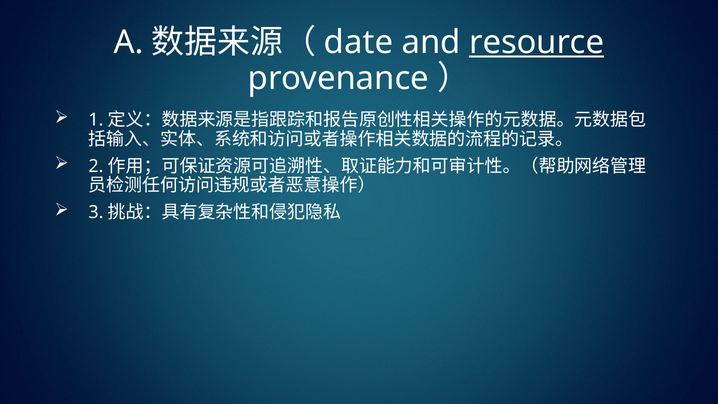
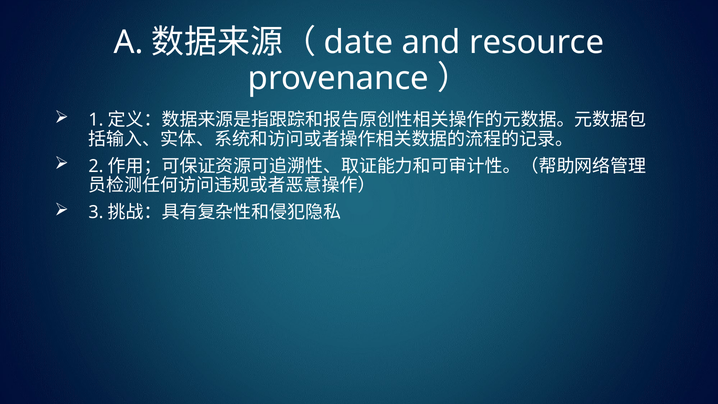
resource underline: present -> none (537, 43)
